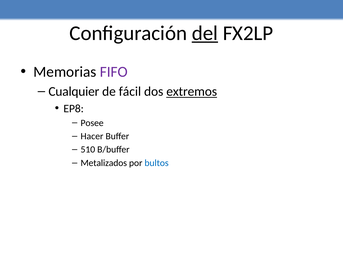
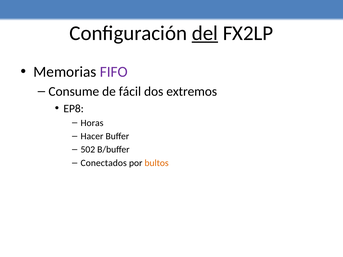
Cualquier: Cualquier -> Consume (74, 92)
extremos underline: present -> none (192, 92)
Posee: Posee -> Horas (92, 123)
510: 510 -> 502 (88, 150)
Metalizados: Metalizados -> Conectados (104, 163)
bultos colour: blue -> orange (157, 163)
